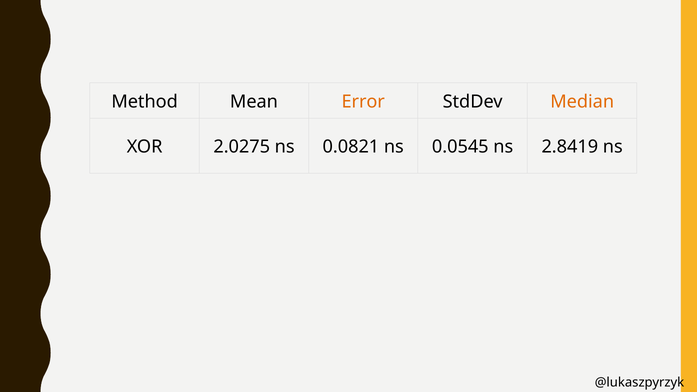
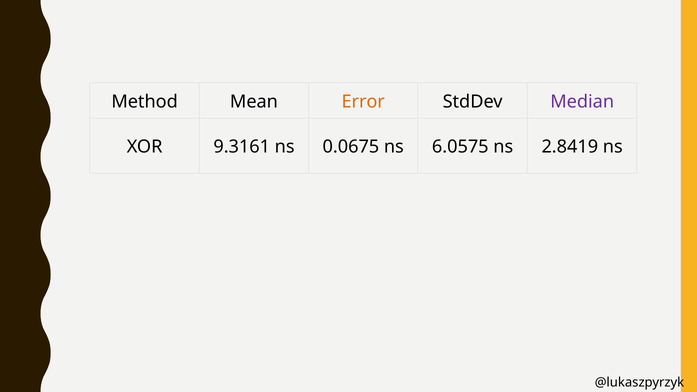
Median colour: orange -> purple (582, 102)
2.0275: 2.0275 -> 9.3161 (242, 147)
0.0821: 0.0821 -> 0.0675 (351, 147)
0.0545: 0.0545 -> 6.0575 (460, 147)
